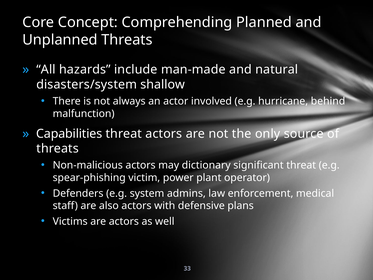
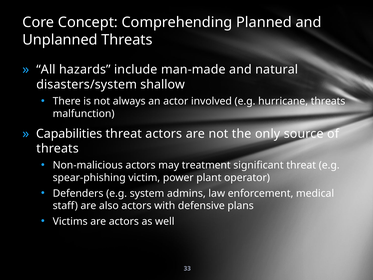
hurricane behind: behind -> threats (328, 101)
dictionary: dictionary -> treatment (206, 165)
